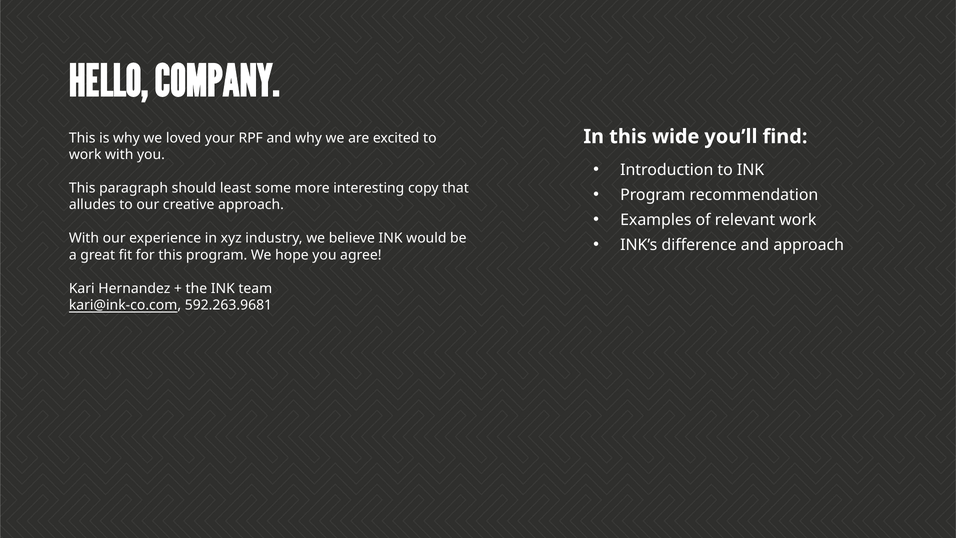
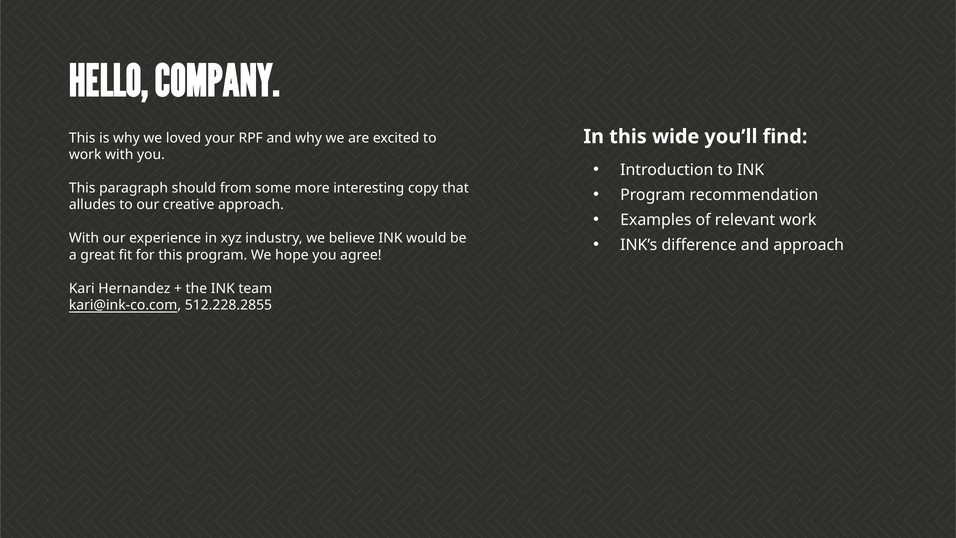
least: least -> from (236, 188)
592.263.9681: 592.263.9681 -> 512.228.2855 (228, 305)
